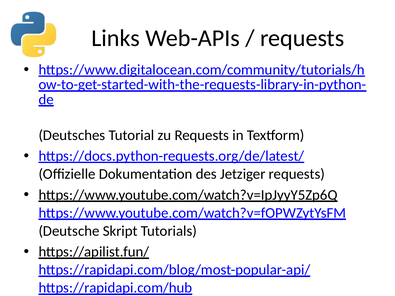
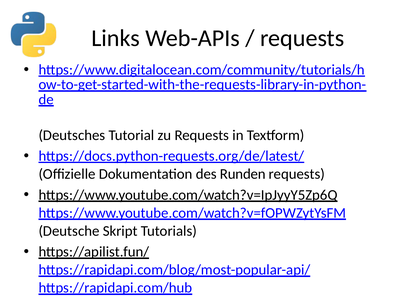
Jetziger: Jetziger -> Runden (243, 174)
